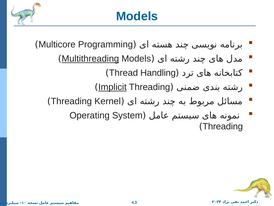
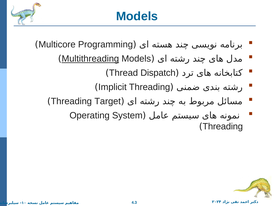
Handling: Handling -> Dispatch (158, 73)
Implicit underline: present -> none (112, 87)
Kernel: Kernel -> Target (108, 101)
